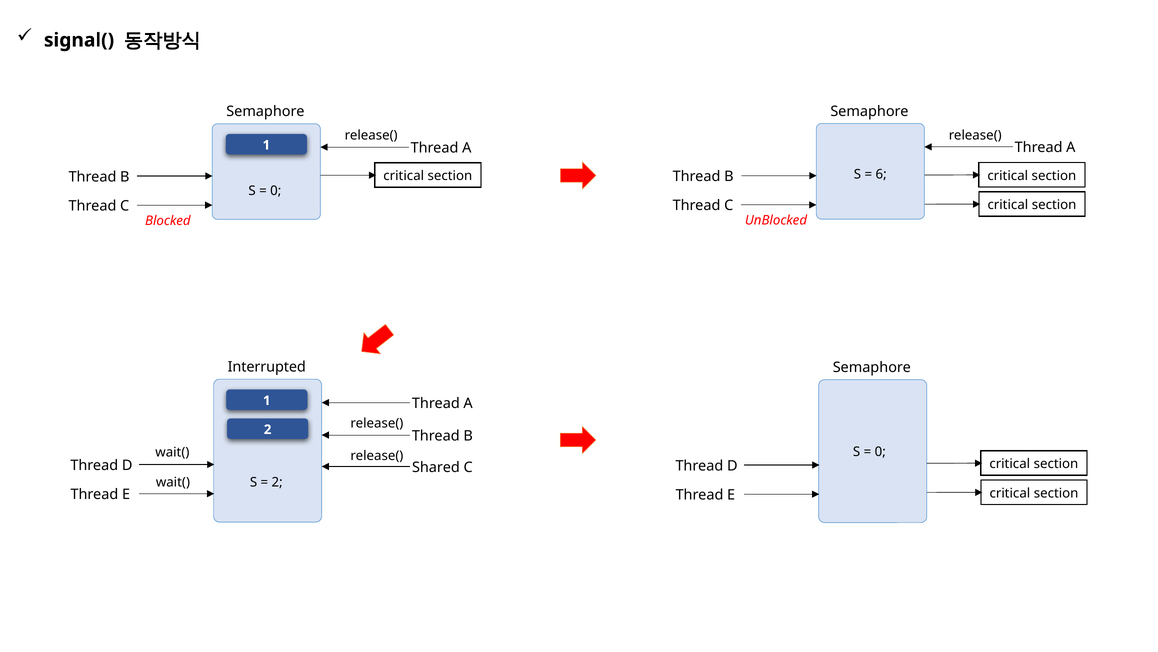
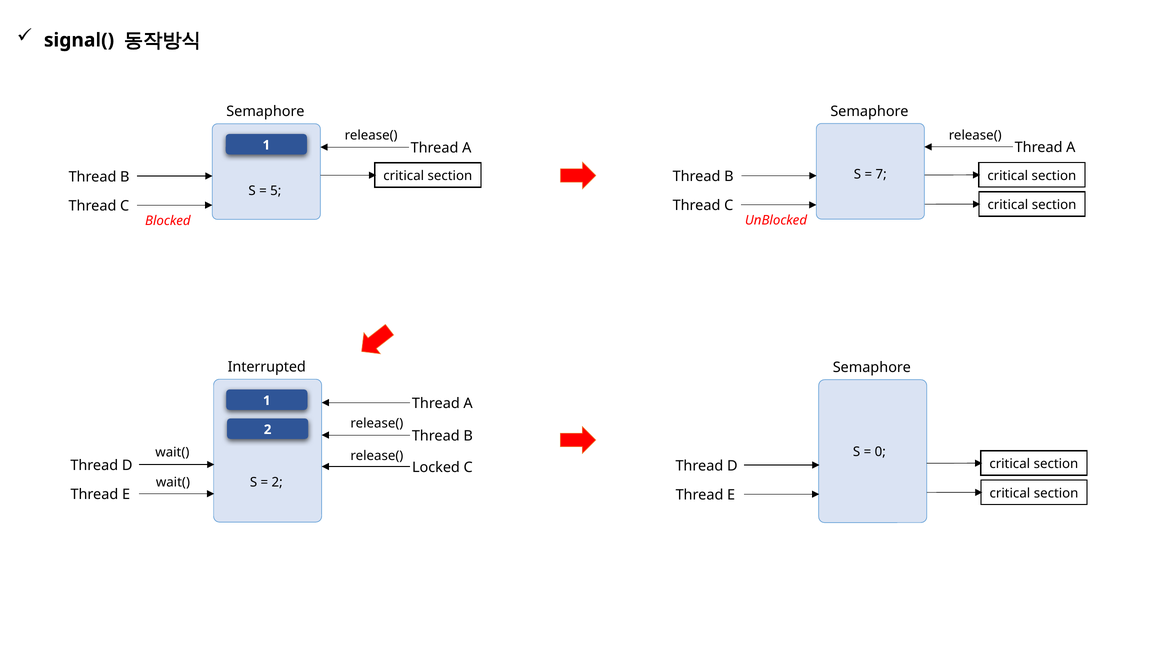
6: 6 -> 7 (881, 174)
0: 0 -> 5 (276, 191)
Shared: Shared -> Locked (436, 467)
